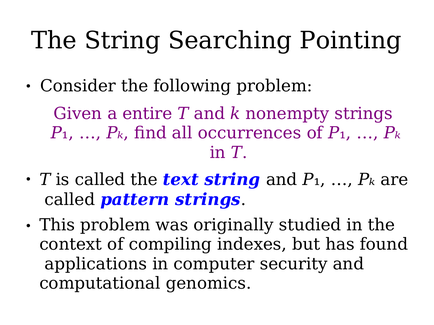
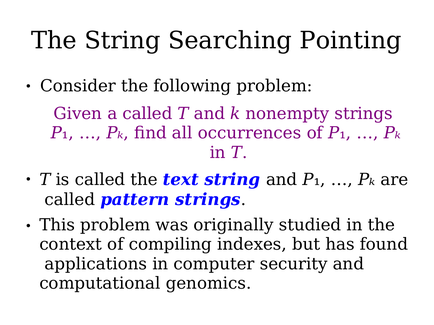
a entire: entire -> called (147, 114)
